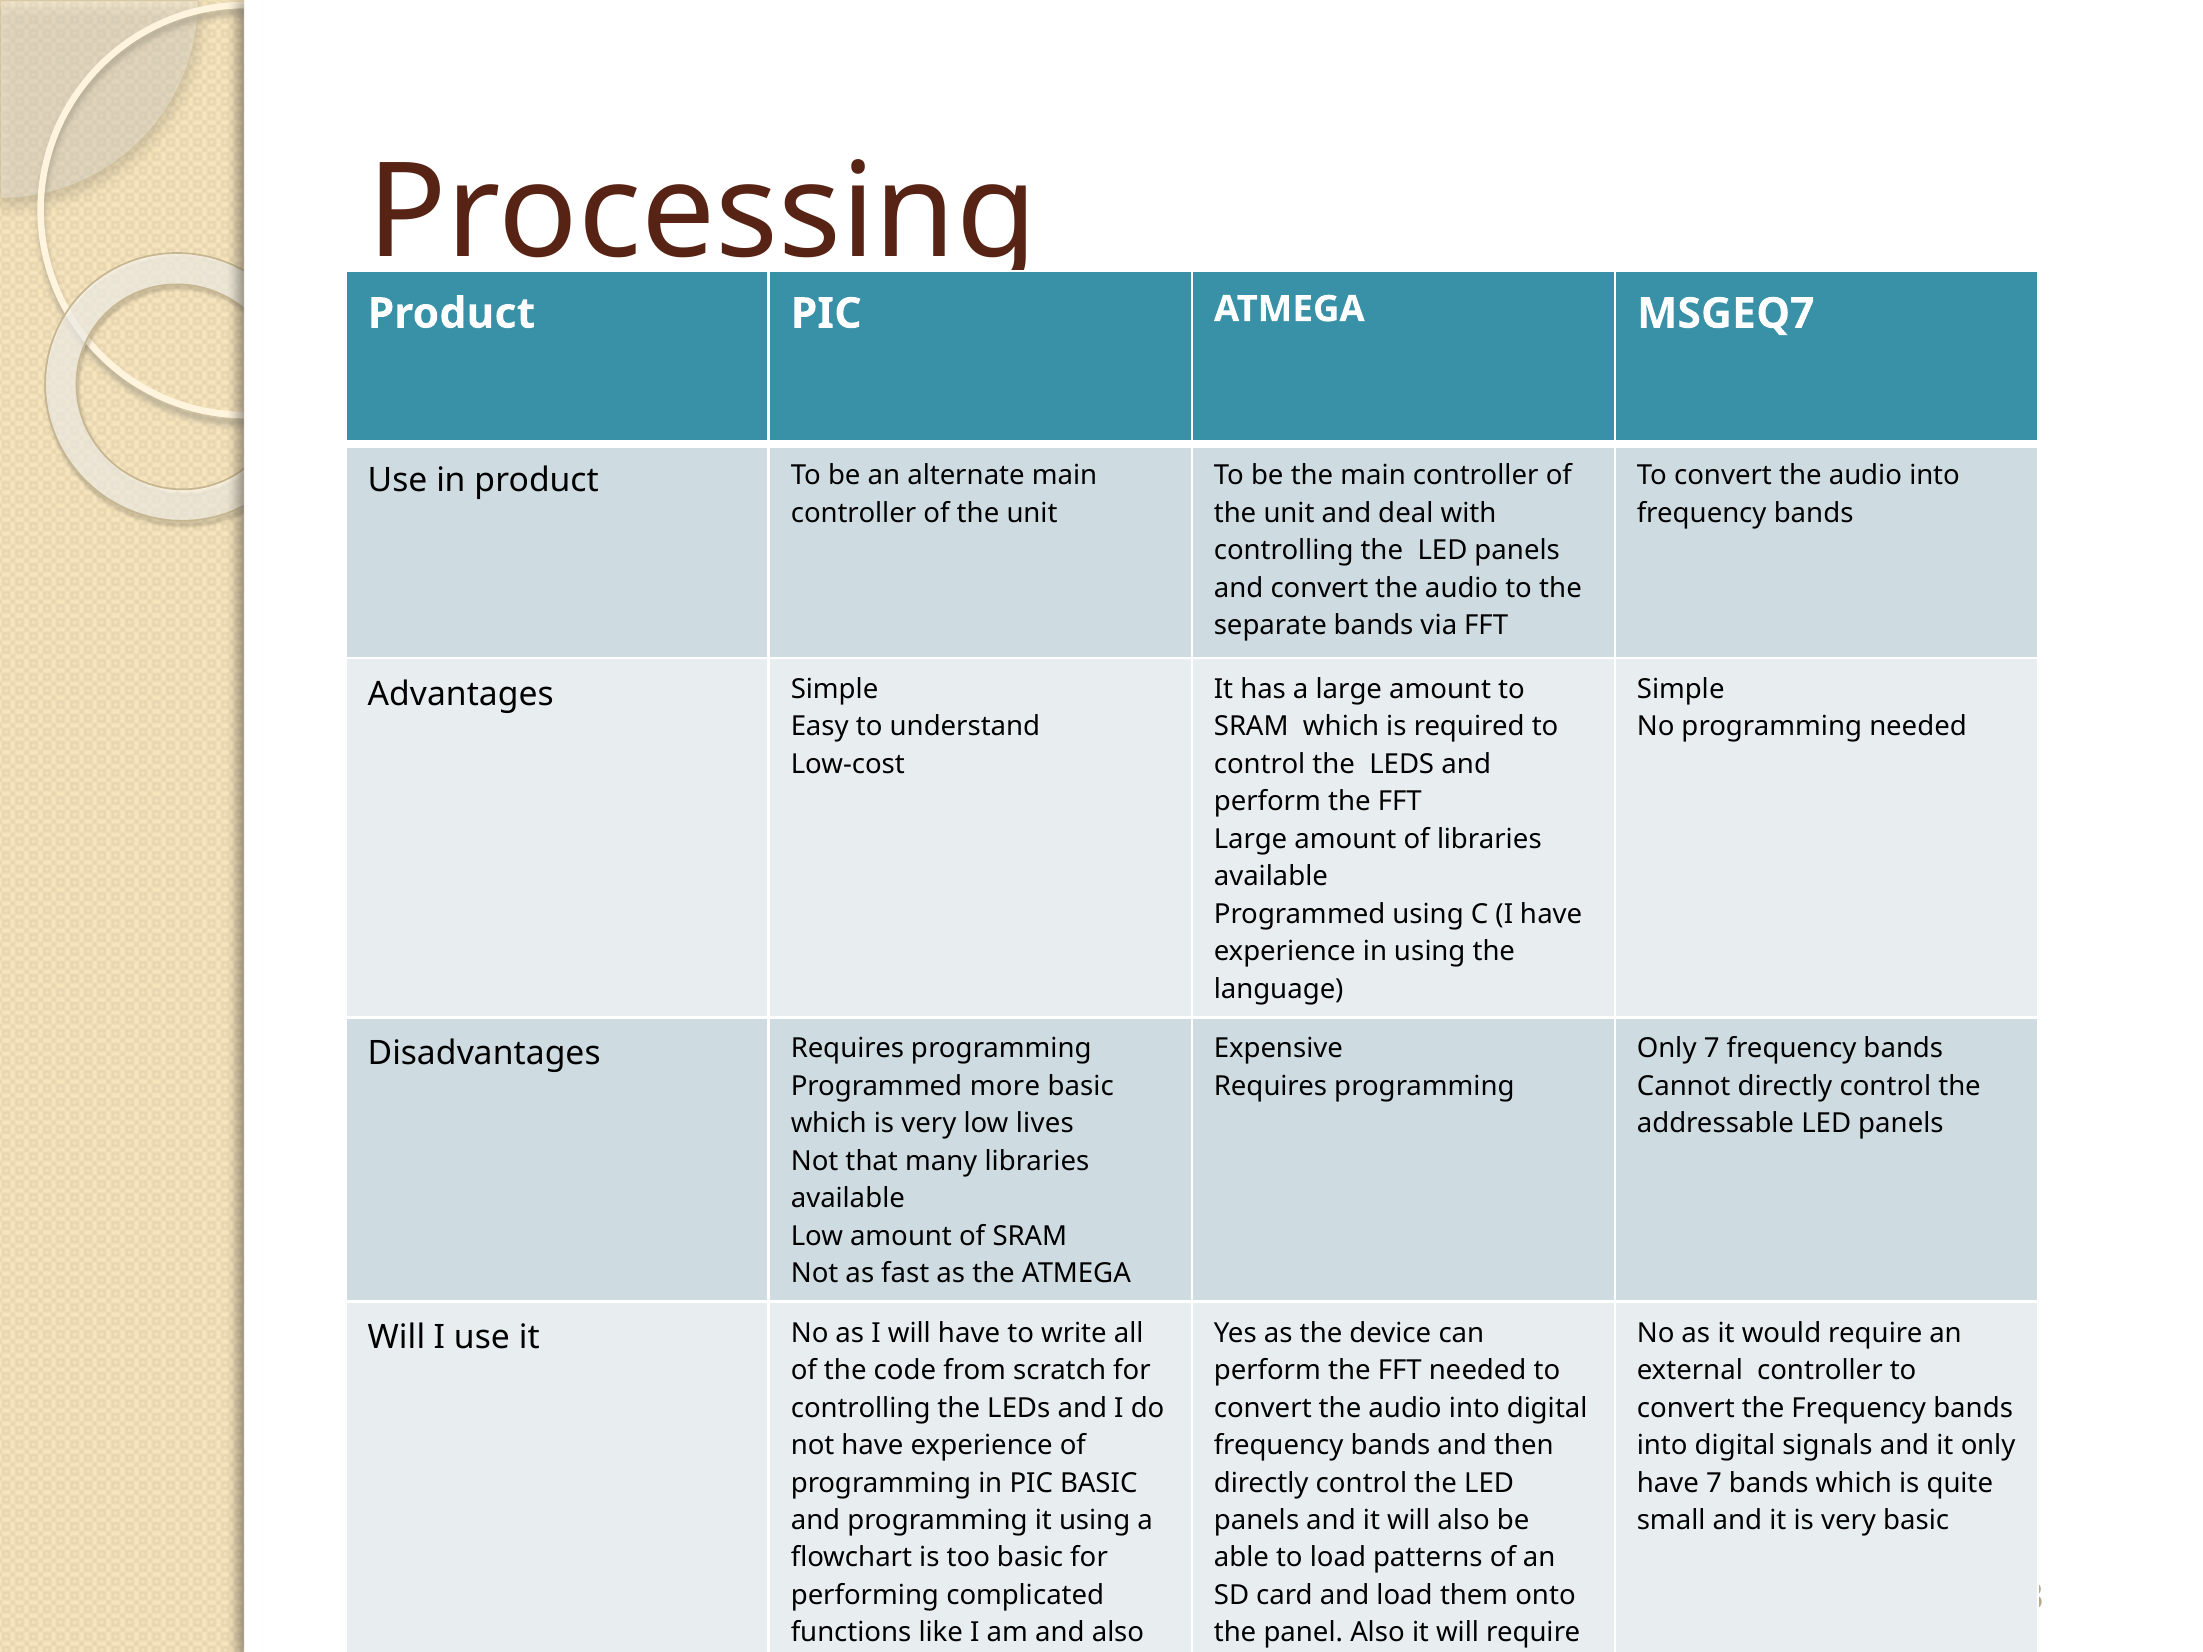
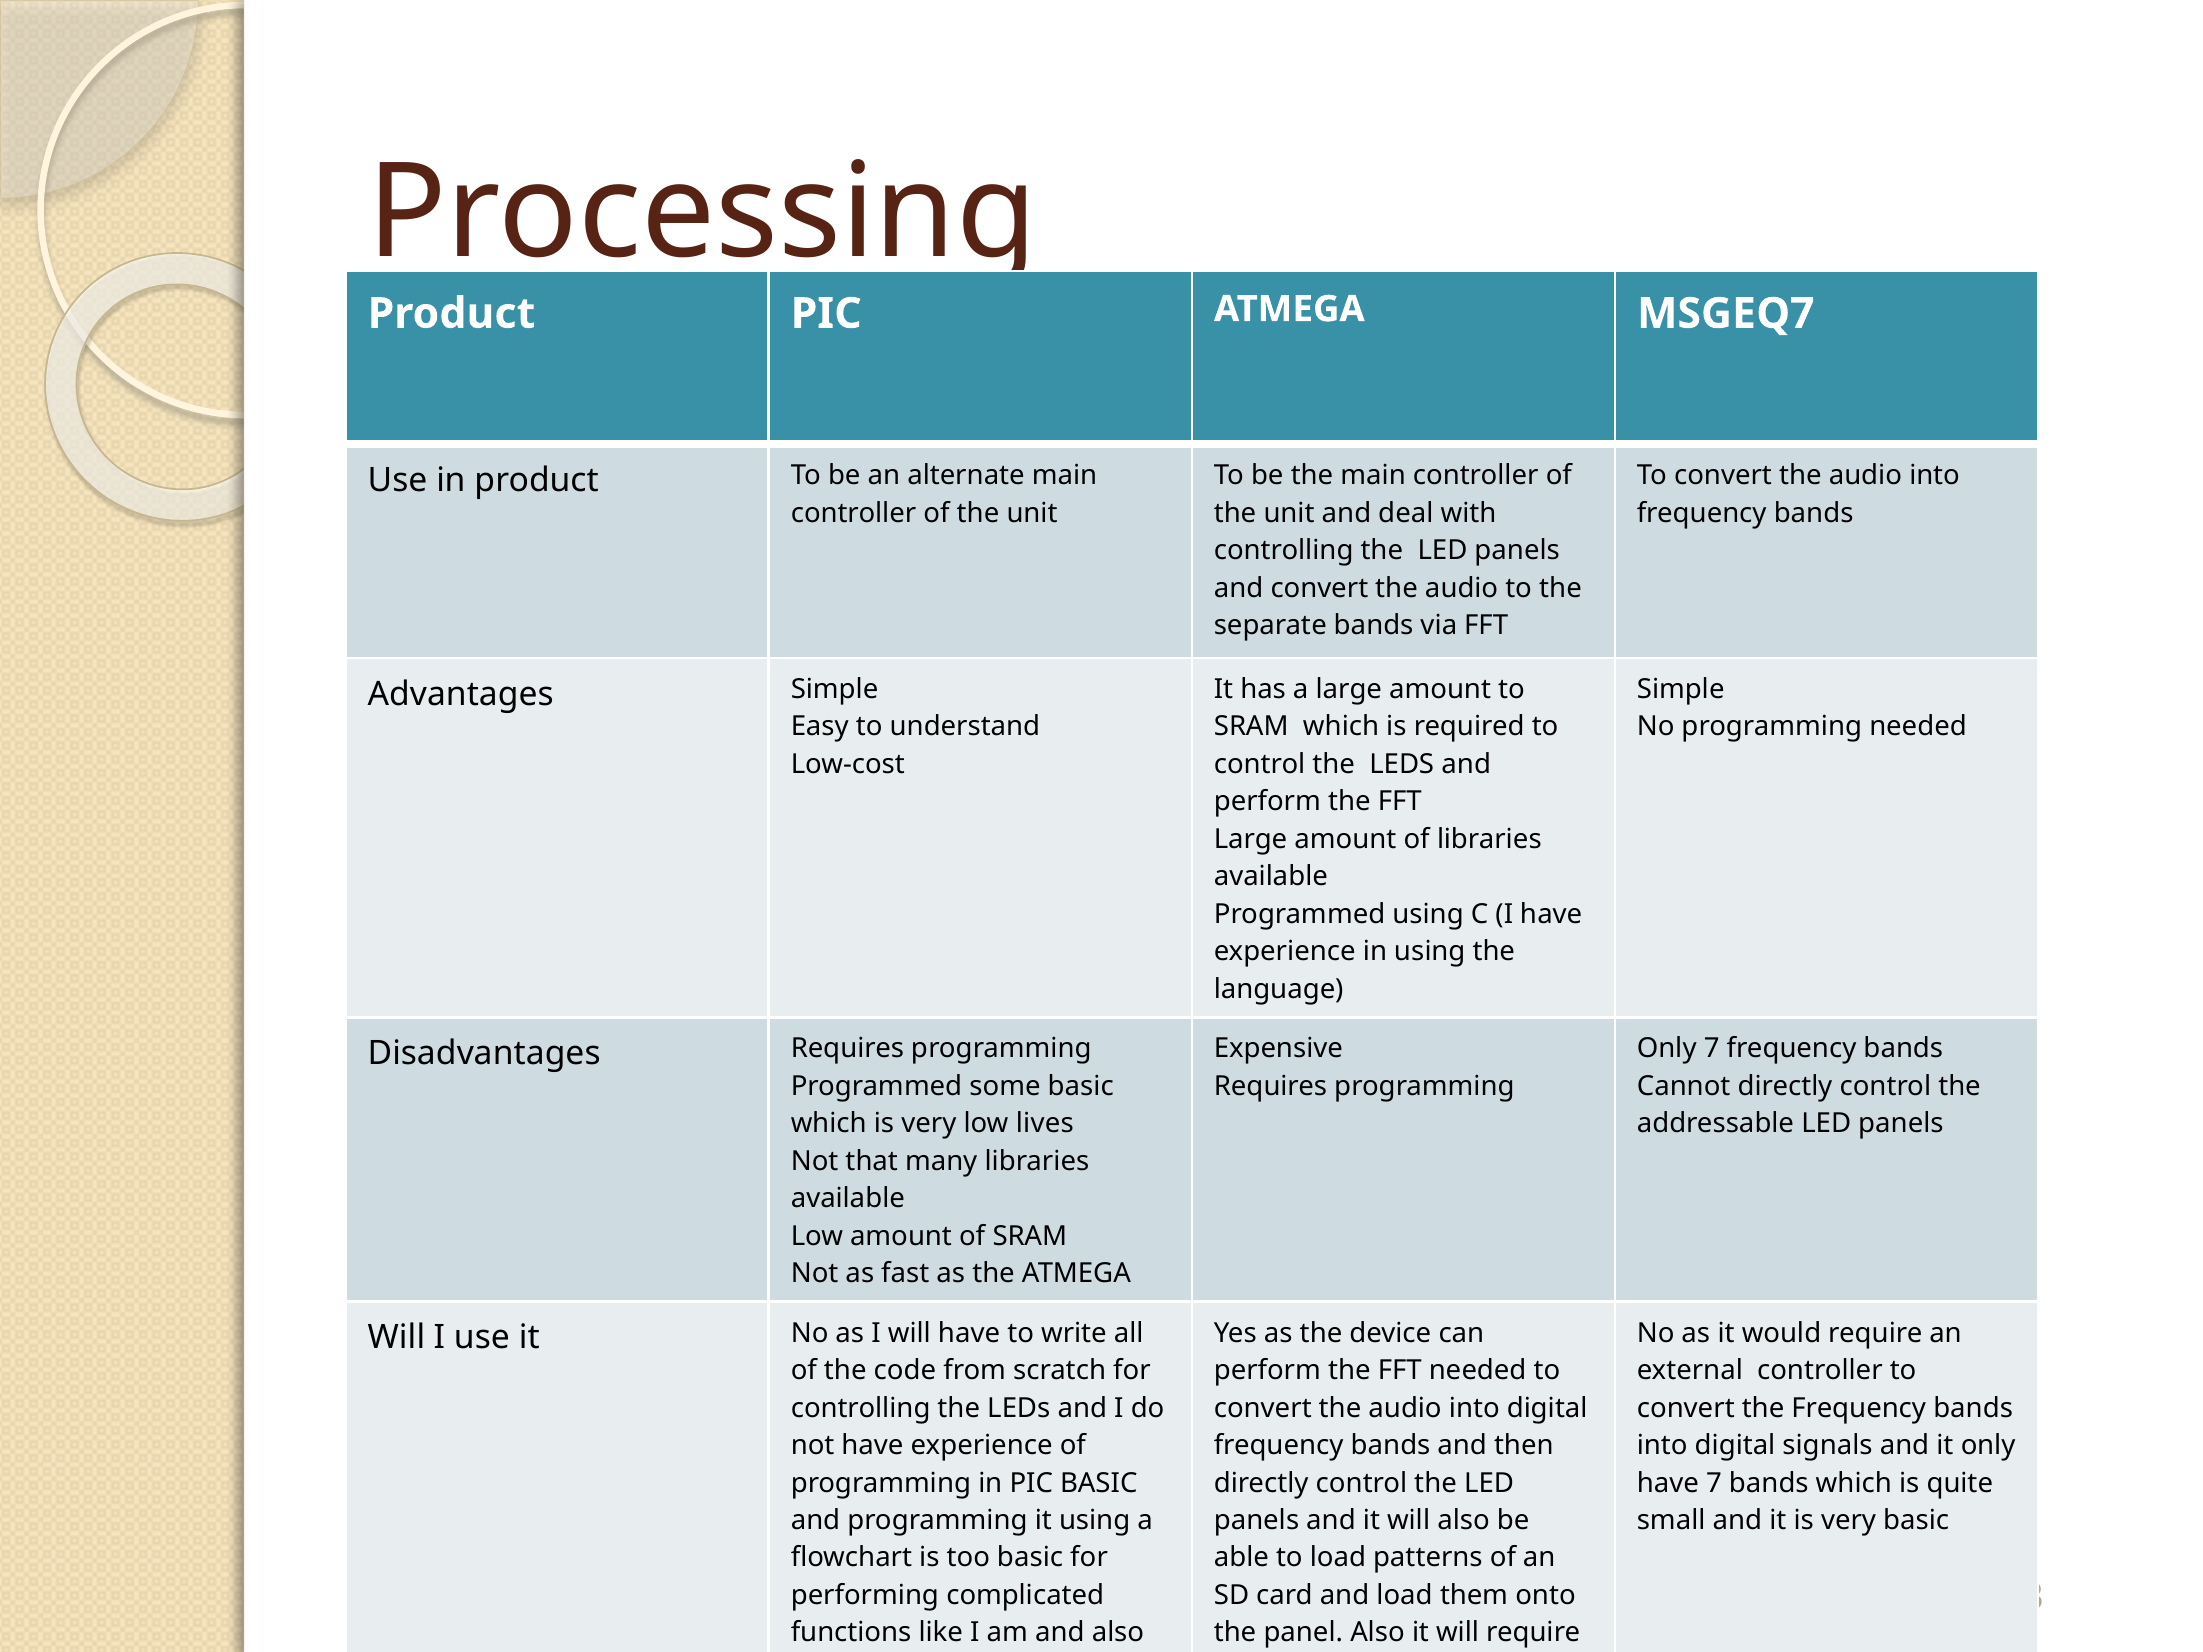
more: more -> some (1005, 1086)
